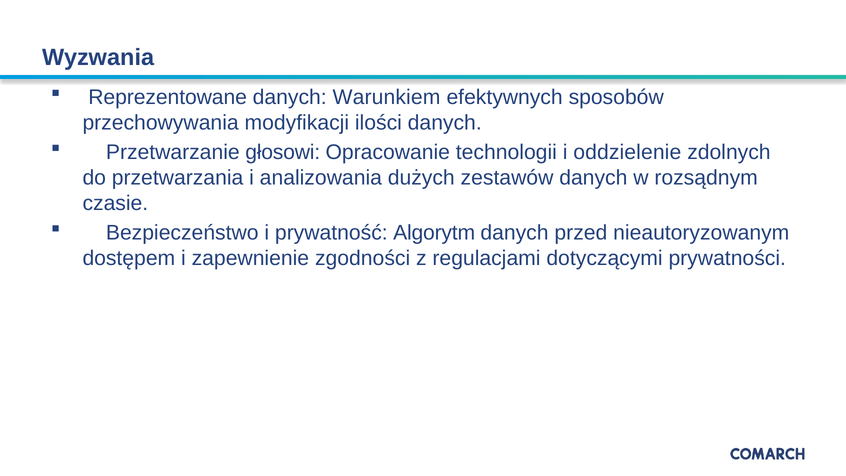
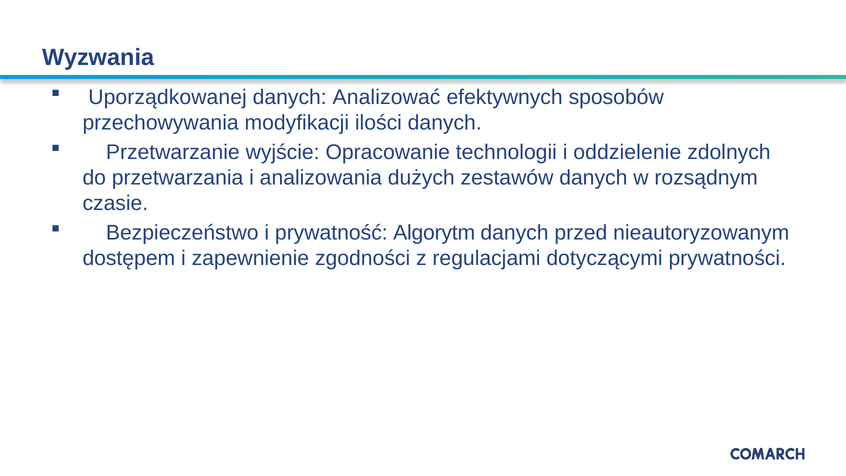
Reprezentowane: Reprezentowane -> Uporządkowanej (168, 97)
Warunkiem: Warunkiem -> Analizować (387, 97)
głosowi: głosowi -> wyjście (283, 152)
